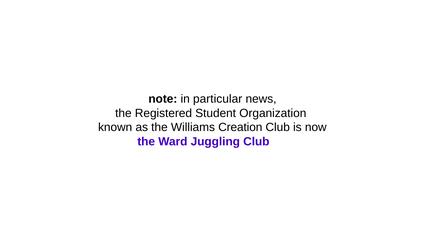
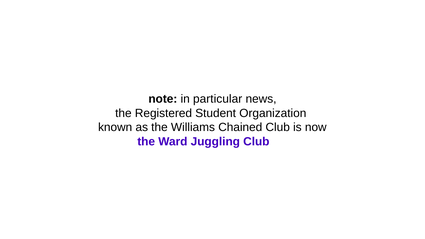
Creation: Creation -> Chained (240, 127)
